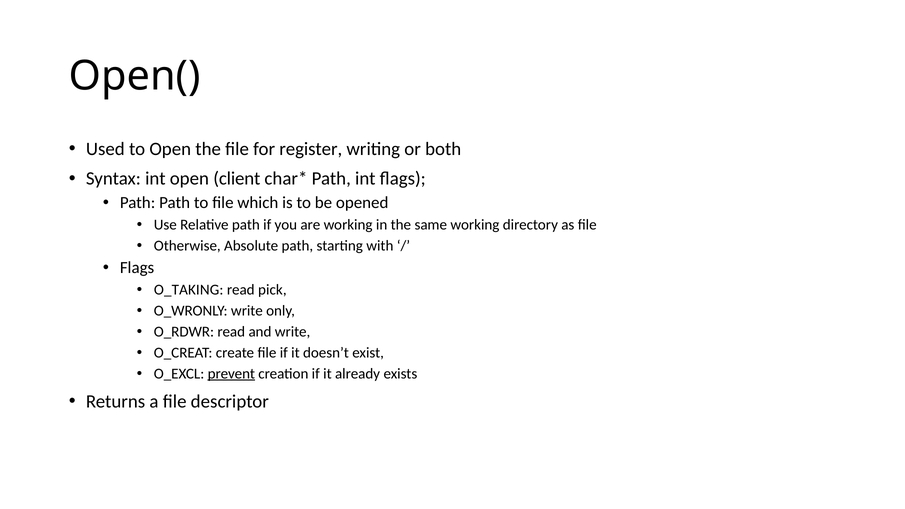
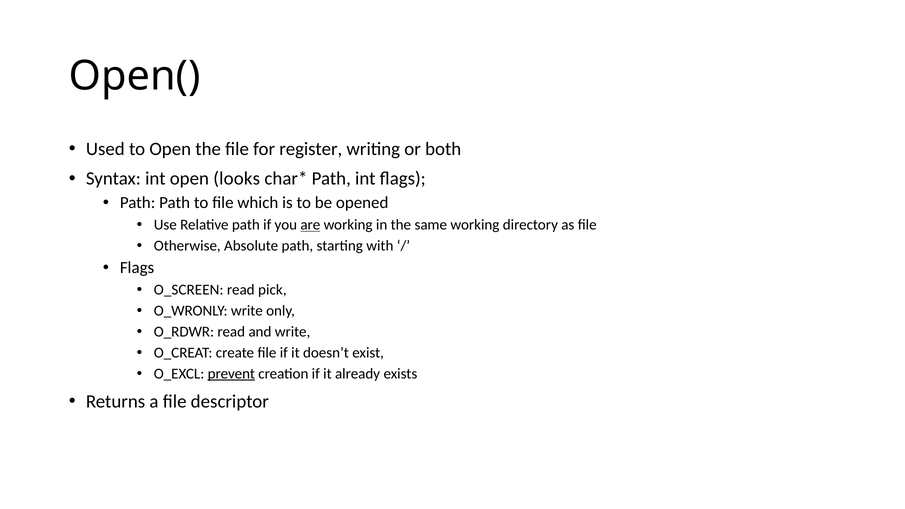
client: client -> looks (237, 179)
are underline: none -> present (310, 225)
O_TAKING: O_TAKING -> O_SCREEN (189, 290)
